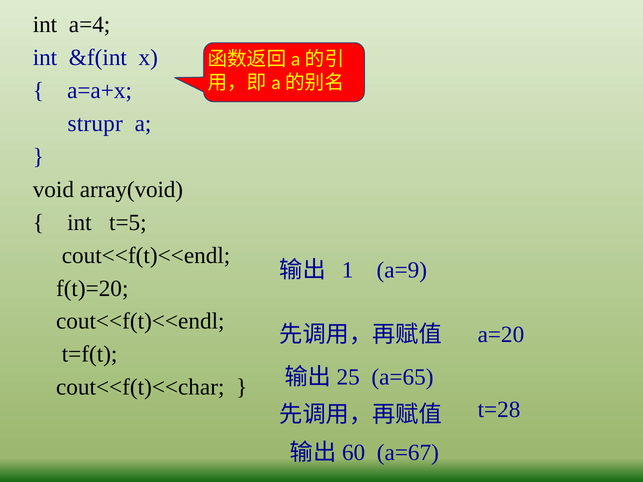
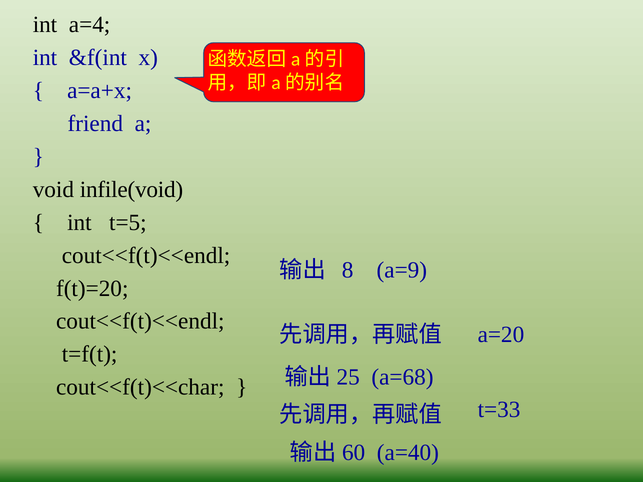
strupr: strupr -> friend (95, 124)
array(void: array(void -> infile(void (132, 190)
1: 1 -> 8 (348, 270)
a=65: a=65 -> a=68 (402, 378)
t=28: t=28 -> t=33 (499, 410)
a=67: a=67 -> a=40 (408, 453)
